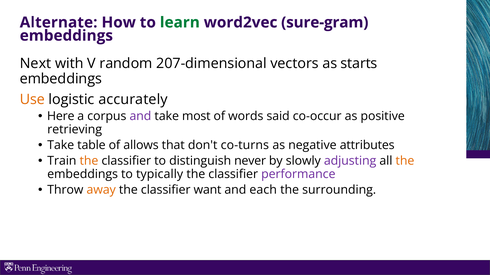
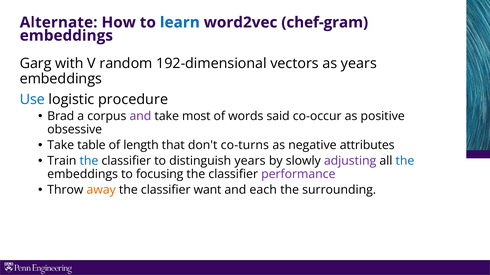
learn colour: green -> blue (180, 22)
sure-gram: sure-gram -> chef-gram (325, 22)
Next: Next -> Garg (36, 64)
207-dimensional: 207-dimensional -> 192-dimensional (212, 64)
as starts: starts -> years (359, 64)
Use colour: orange -> blue (32, 100)
accurately: accurately -> procedure (133, 100)
Here: Here -> Brad (61, 117)
retrieving: retrieving -> obsessive (75, 130)
allows: allows -> length (141, 146)
the colour: orange -> blue (89, 161)
distinguish never: never -> years (250, 161)
the colour: orange -> blue (405, 161)
typically: typically -> focusing (160, 175)
